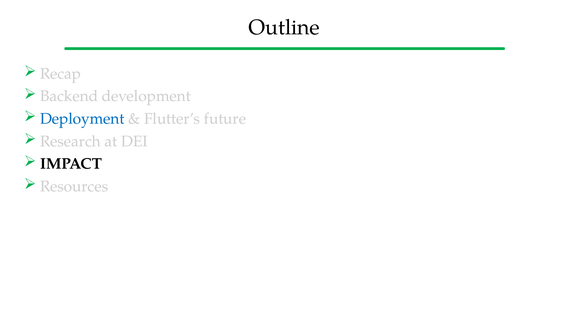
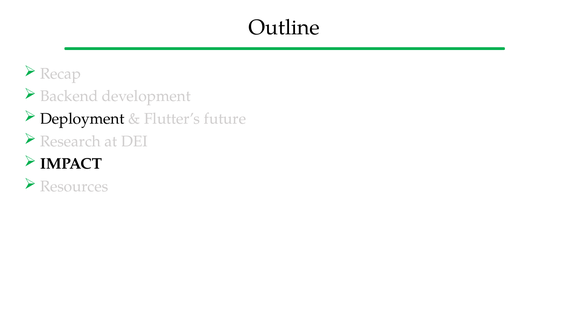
Deployment colour: blue -> black (82, 119)
